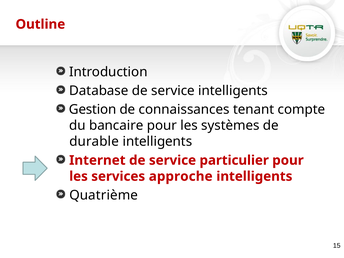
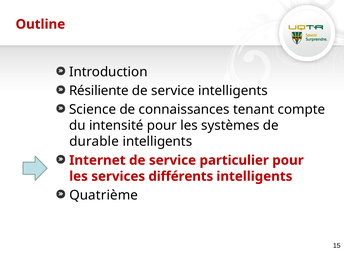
Database: Database -> Résiliente (99, 91)
Gestion: Gestion -> Science (93, 109)
bancaire: bancaire -> intensité (116, 126)
approche: approche -> différents (181, 176)
